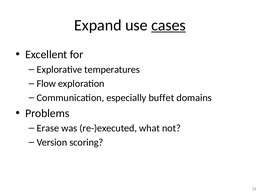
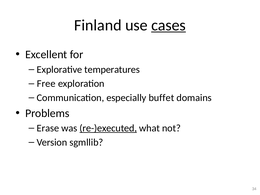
Expand: Expand -> Finland (98, 25)
Flow: Flow -> Free (46, 84)
re-)executed underline: none -> present (108, 128)
scoring: scoring -> sgmllib (86, 142)
